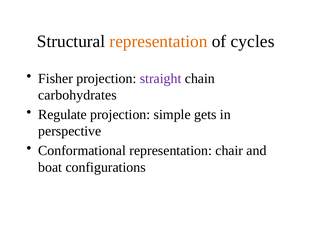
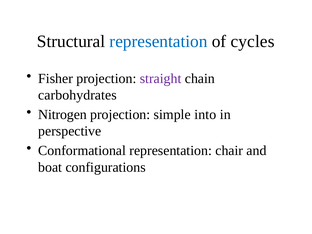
representation colour: orange -> blue (158, 41)
Regulate: Regulate -> Nitrogen (63, 115)
gets: gets -> into (205, 115)
